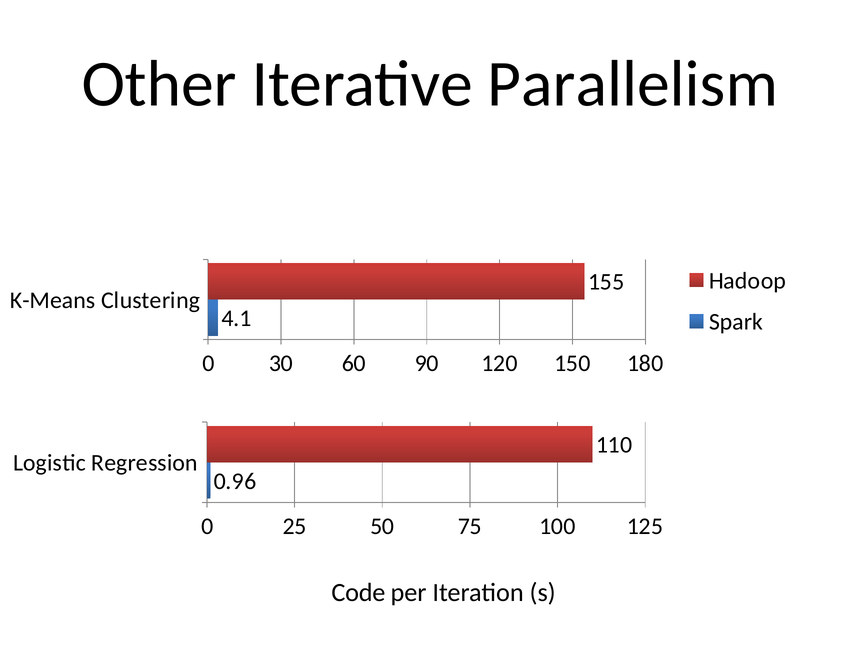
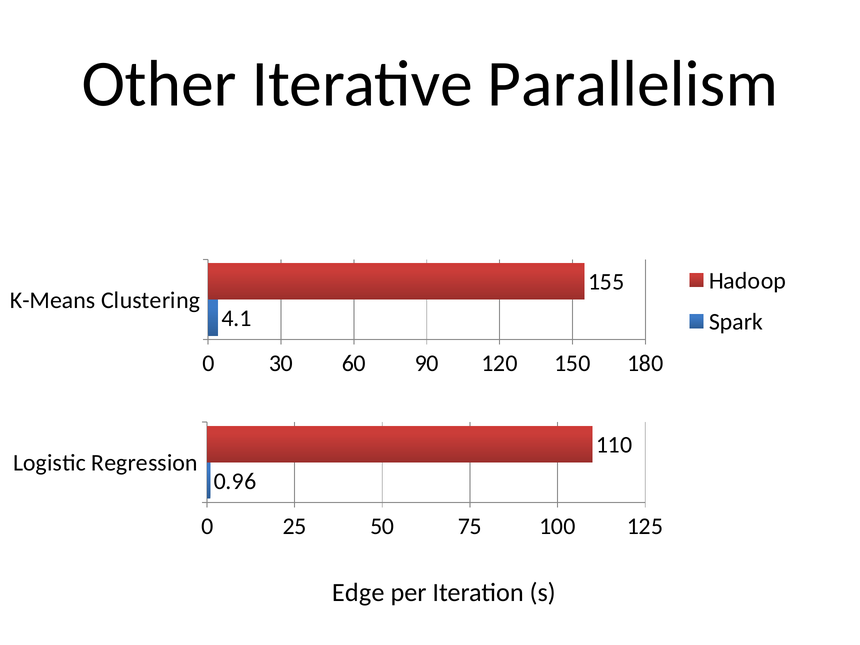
Code: Code -> Edge (358, 592)
